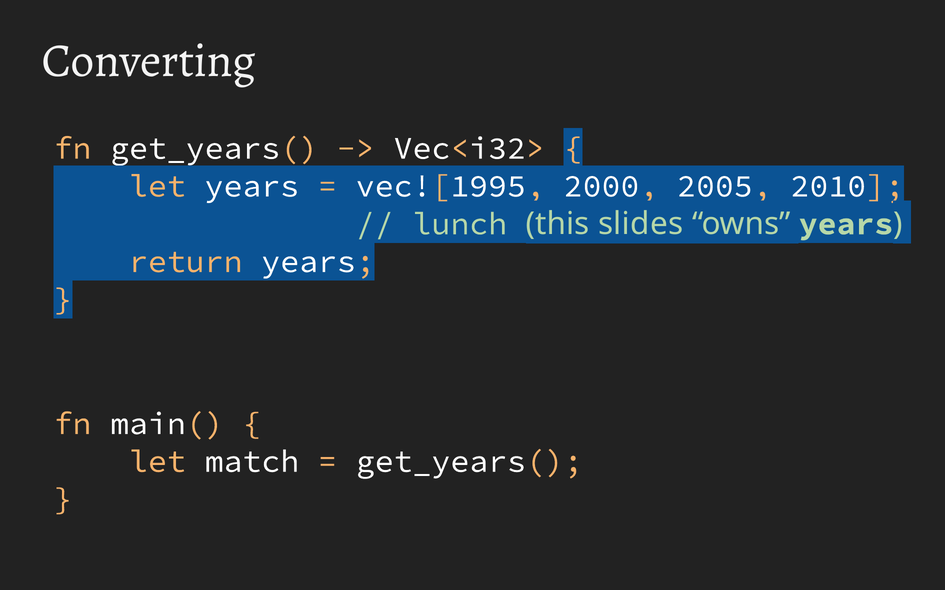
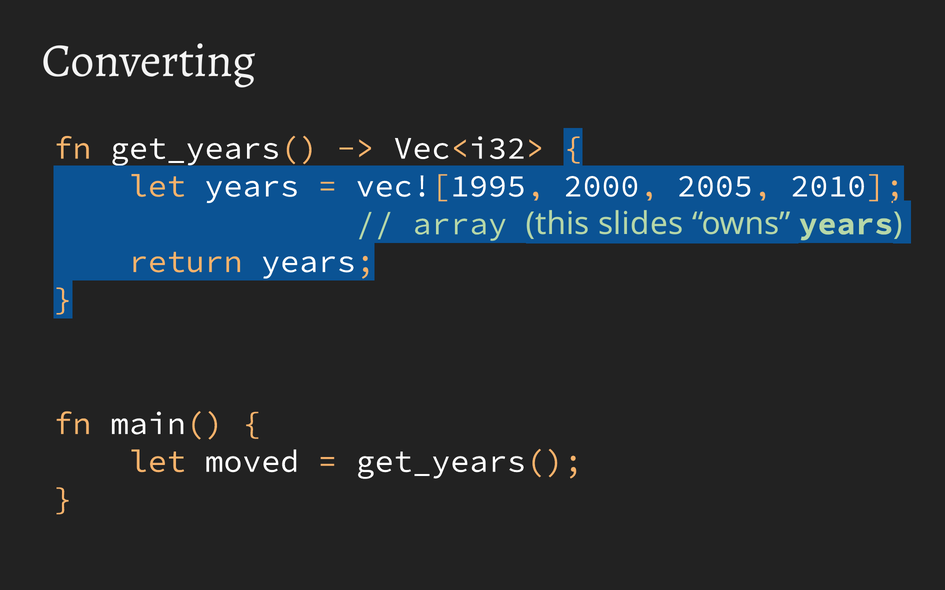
lunch: lunch -> array (460, 224)
match: match -> moved (252, 462)
